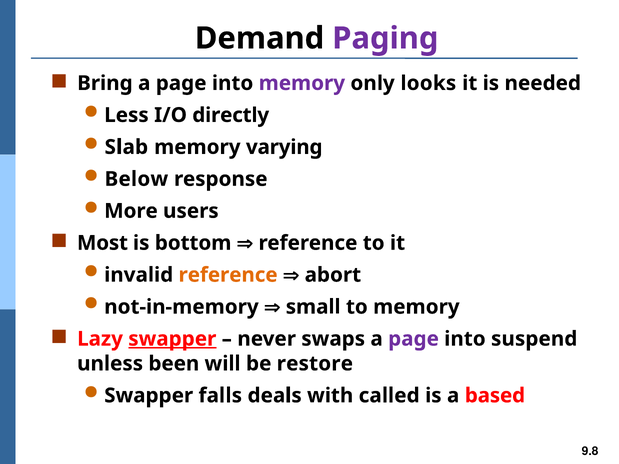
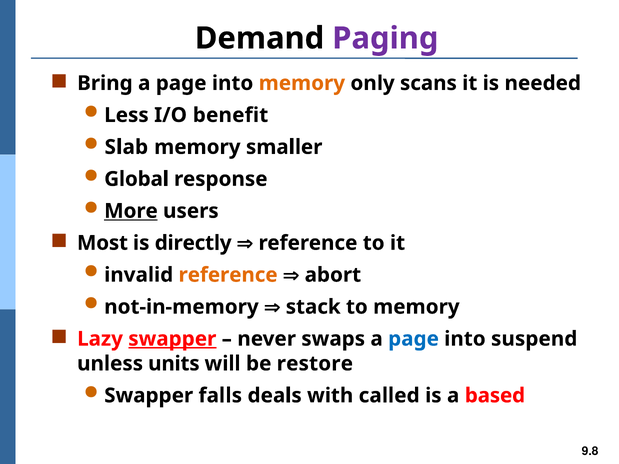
memory colour: purple -> orange (302, 83)
looks: looks -> scans (428, 83)
directly: directly -> benefit (230, 115)
varying: varying -> smaller (284, 147)
Below: Below -> Global (137, 179)
More underline: none -> present (131, 211)
bottom: bottom -> directly (193, 243)
small: small -> stack (313, 307)
page colour: purple -> blue (414, 339)
been: been -> units (174, 364)
